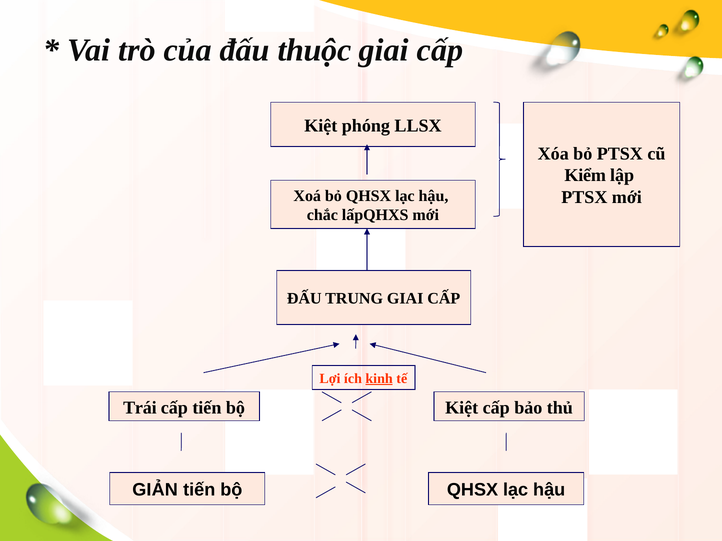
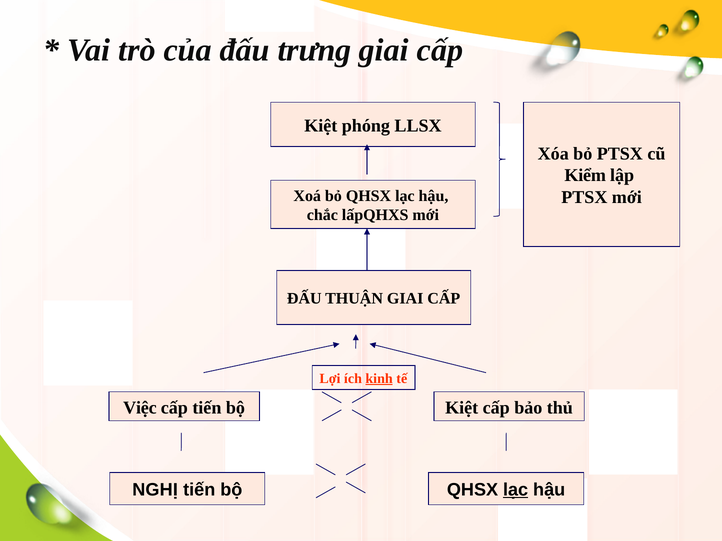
thuộc: thuộc -> trưng (314, 50)
TRUNG: TRUNG -> THUẬN (354, 299)
Trái: Trái -> Việc (140, 408)
GIẢN: GIẢN -> NGHỊ (155, 490)
lạc underline: none -> present (516, 490)
